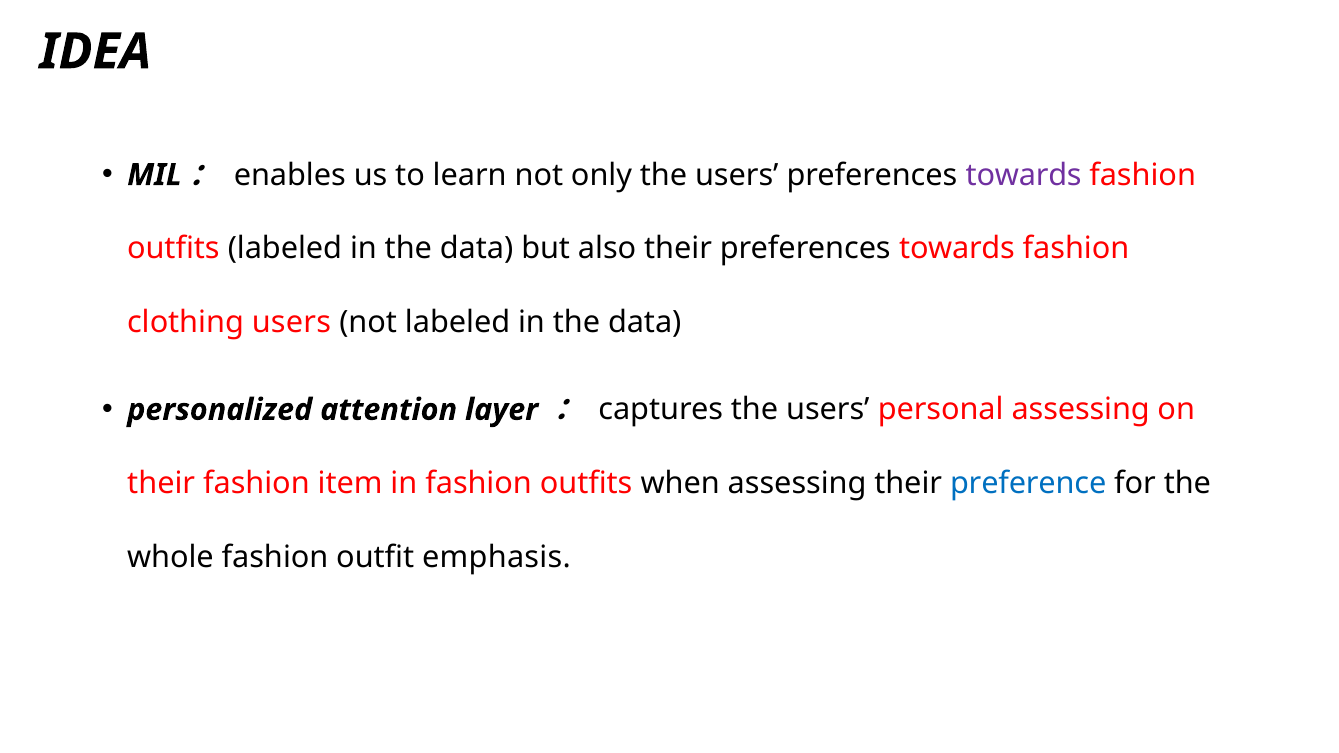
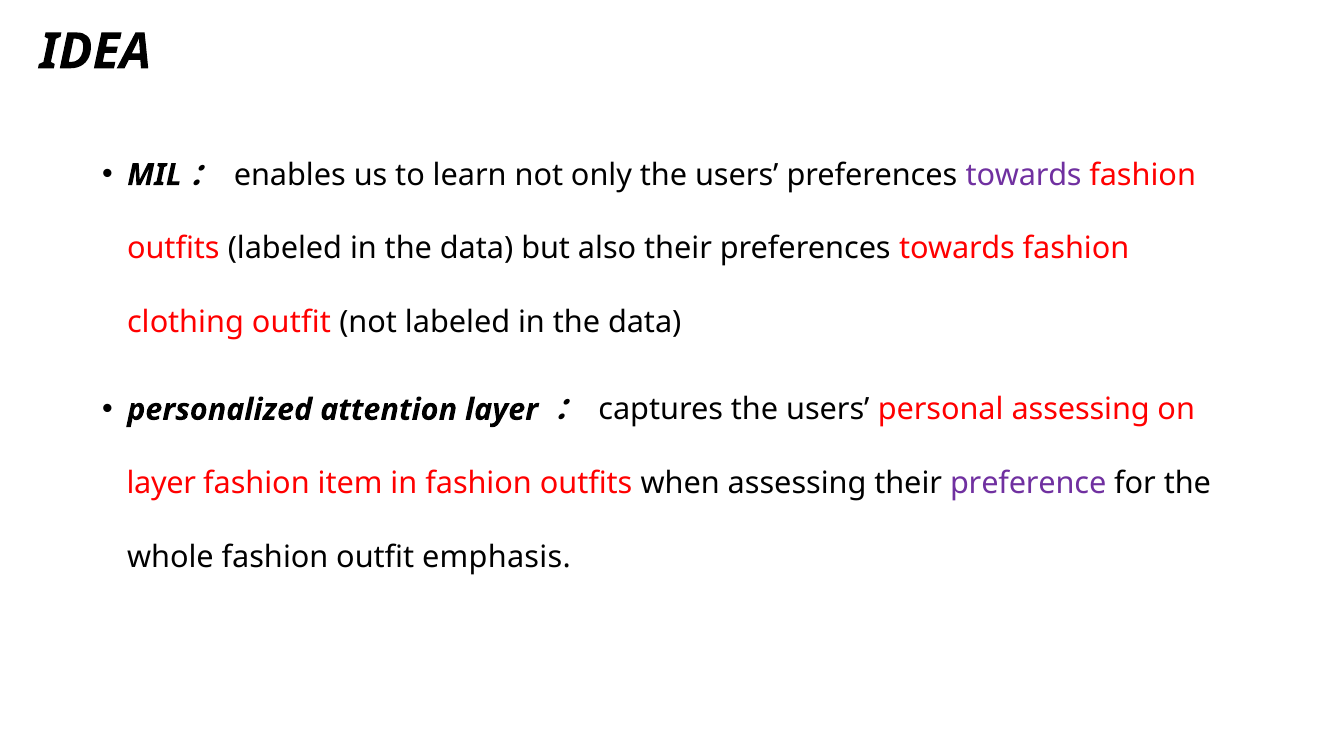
clothing users: users -> outfit (291, 322)
their: their -> layer (161, 483)
preference colour: blue -> purple (1028, 483)
